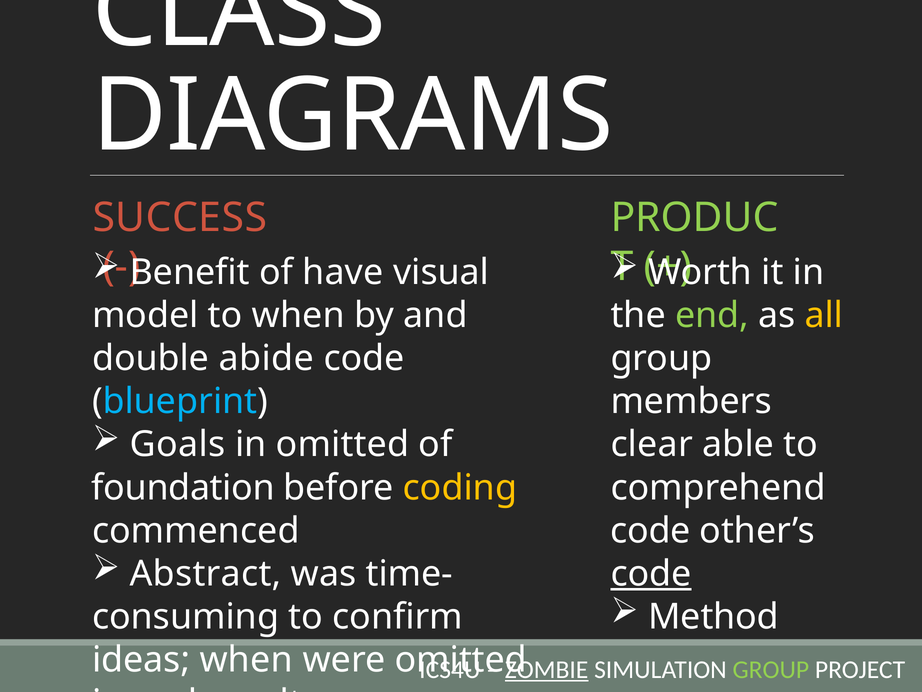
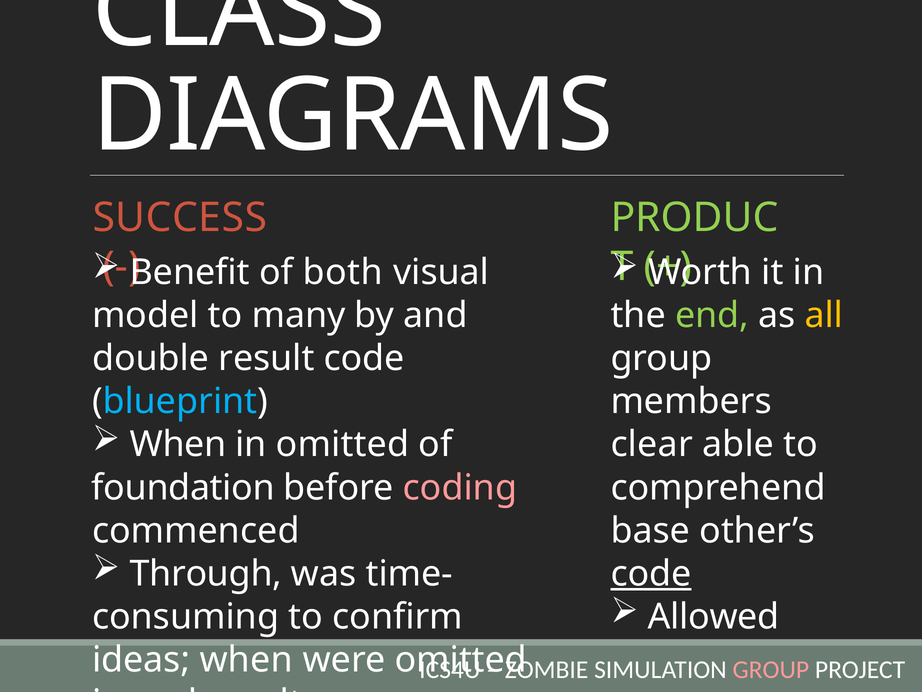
have: have -> both (343, 272)
to when: when -> many (298, 315)
double abide: abide -> result (266, 358)
Goals: Goals -> When (178, 444)
coding colour: yellow -> pink (460, 487)
code: code -> base (650, 530)
Abstract: Abstract -> Through (206, 573)
Method: Method -> Allowed (714, 617)
ZOMBIE underline: present -> none (547, 669)
GROUP colour: light green -> pink (771, 669)
